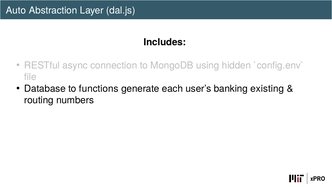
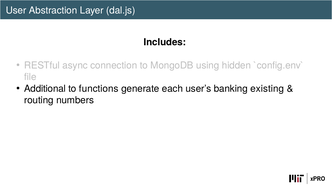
Auto: Auto -> User (16, 10)
Database: Database -> Additional (45, 89)
